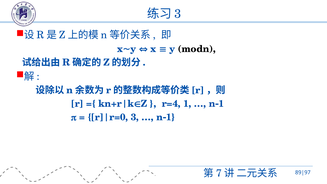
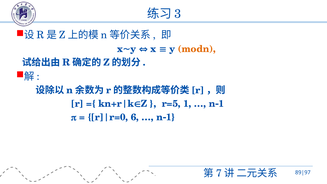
modn colour: black -> orange (197, 49)
r=4: r=4 -> r=5 (171, 104)
3: 3 -> 6 (135, 117)
